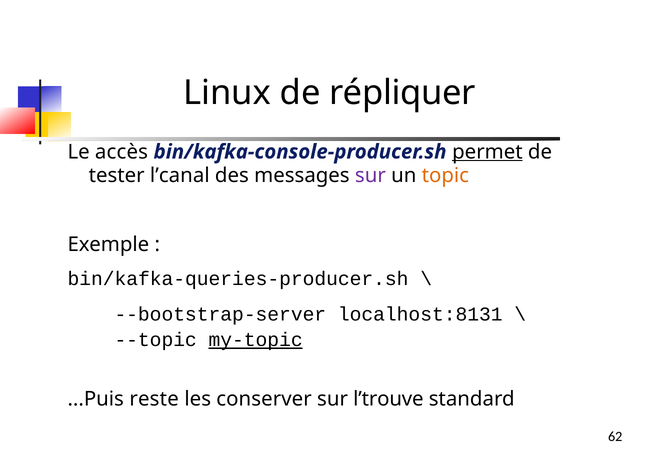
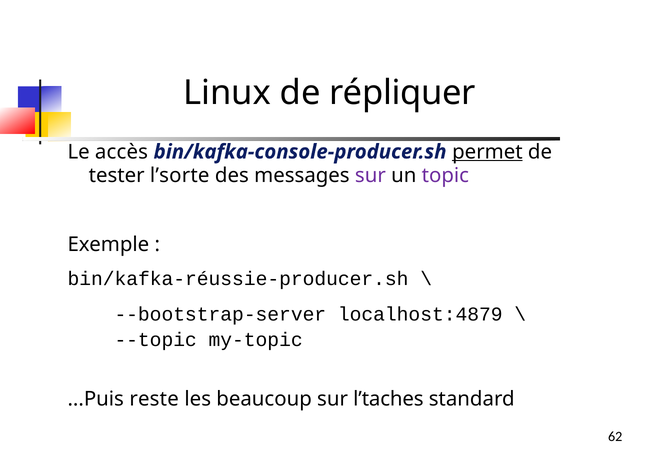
l’canal: l’canal -> l’sorte (180, 175)
topic colour: orange -> purple (445, 175)
bin/kafka-queries-producer.sh: bin/kafka-queries-producer.sh -> bin/kafka-réussie-producer.sh (238, 279)
localhost:8131: localhost:8131 -> localhost:4879 (420, 314)
my-topic underline: present -> none (256, 340)
conserver: conserver -> beaucoup (264, 399)
l’trouve: l’trouve -> l’taches (388, 399)
